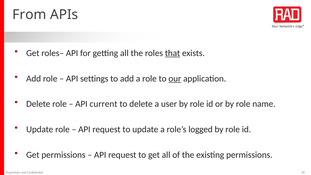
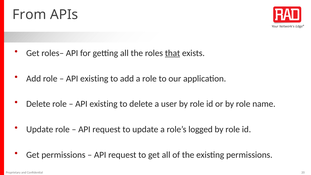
settings: settings -> existing (94, 78)
our underline: present -> none (175, 78)
current: current -> existing (104, 104)
